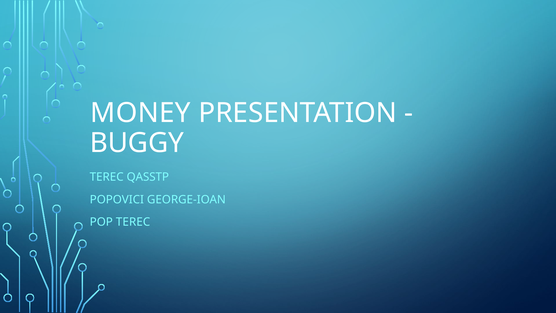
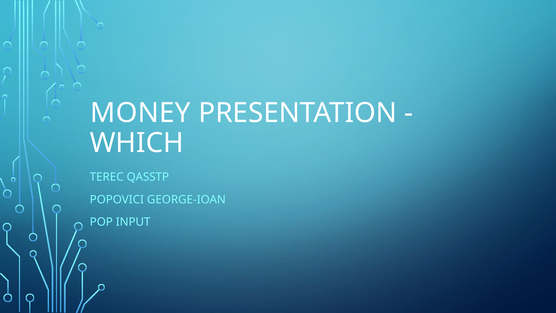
BUGGY: BUGGY -> WHICH (137, 143)
POP TEREC: TEREC -> INPUT (133, 222)
